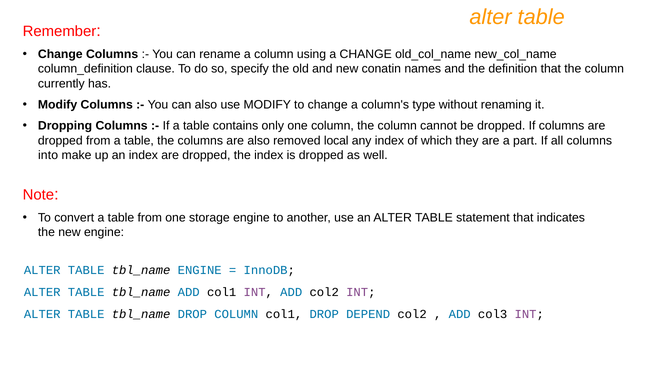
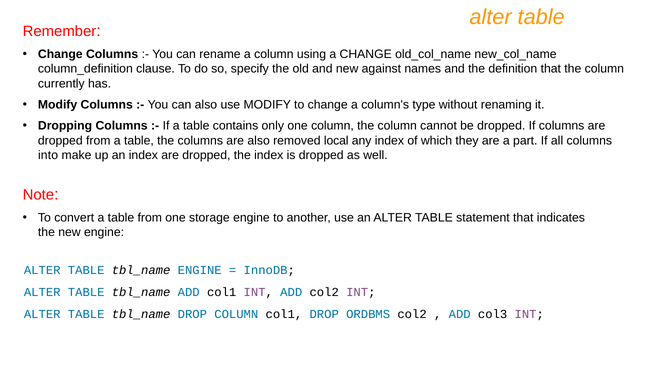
conatin: conatin -> against (381, 69)
DEPEND: DEPEND -> ORDBMS (368, 314)
